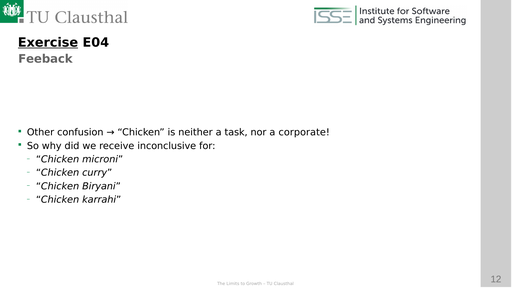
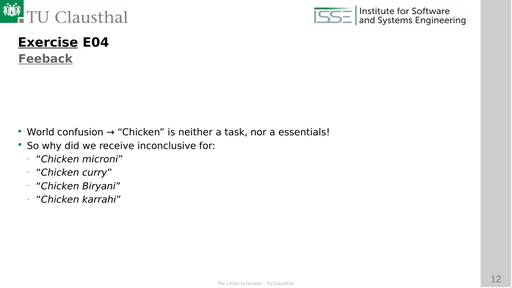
Feeback underline: none -> present (45, 59)
Other: Other -> World (41, 132)
corporate: corporate -> essentials (304, 132)
